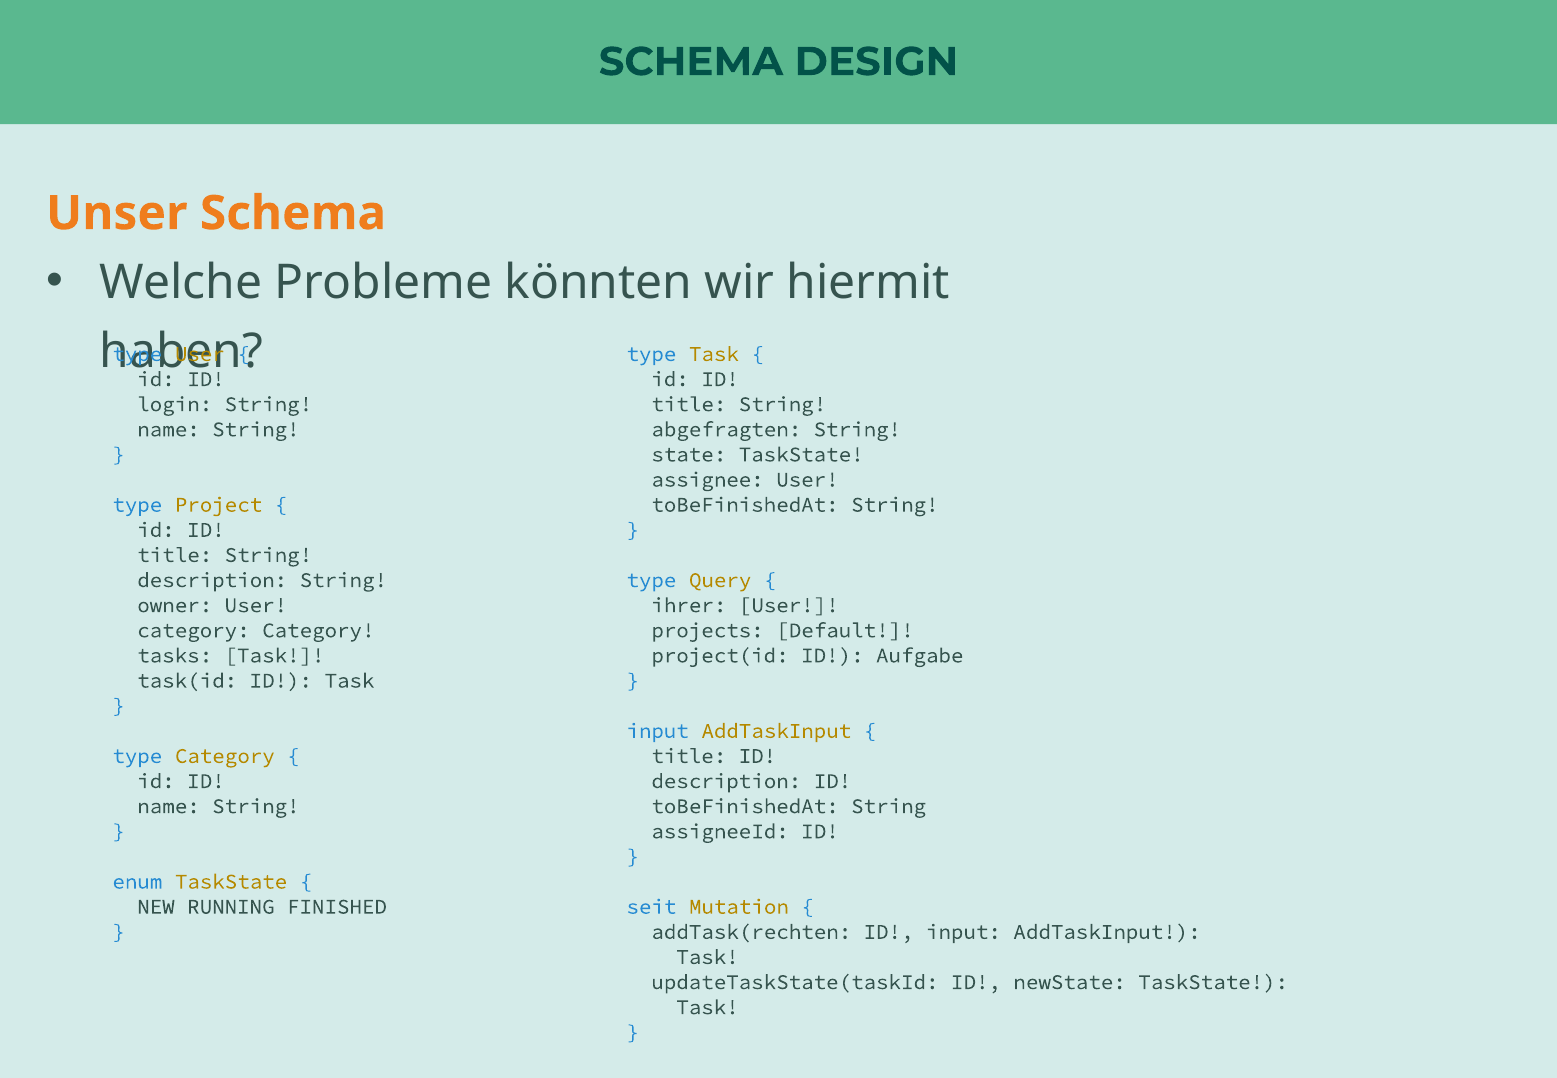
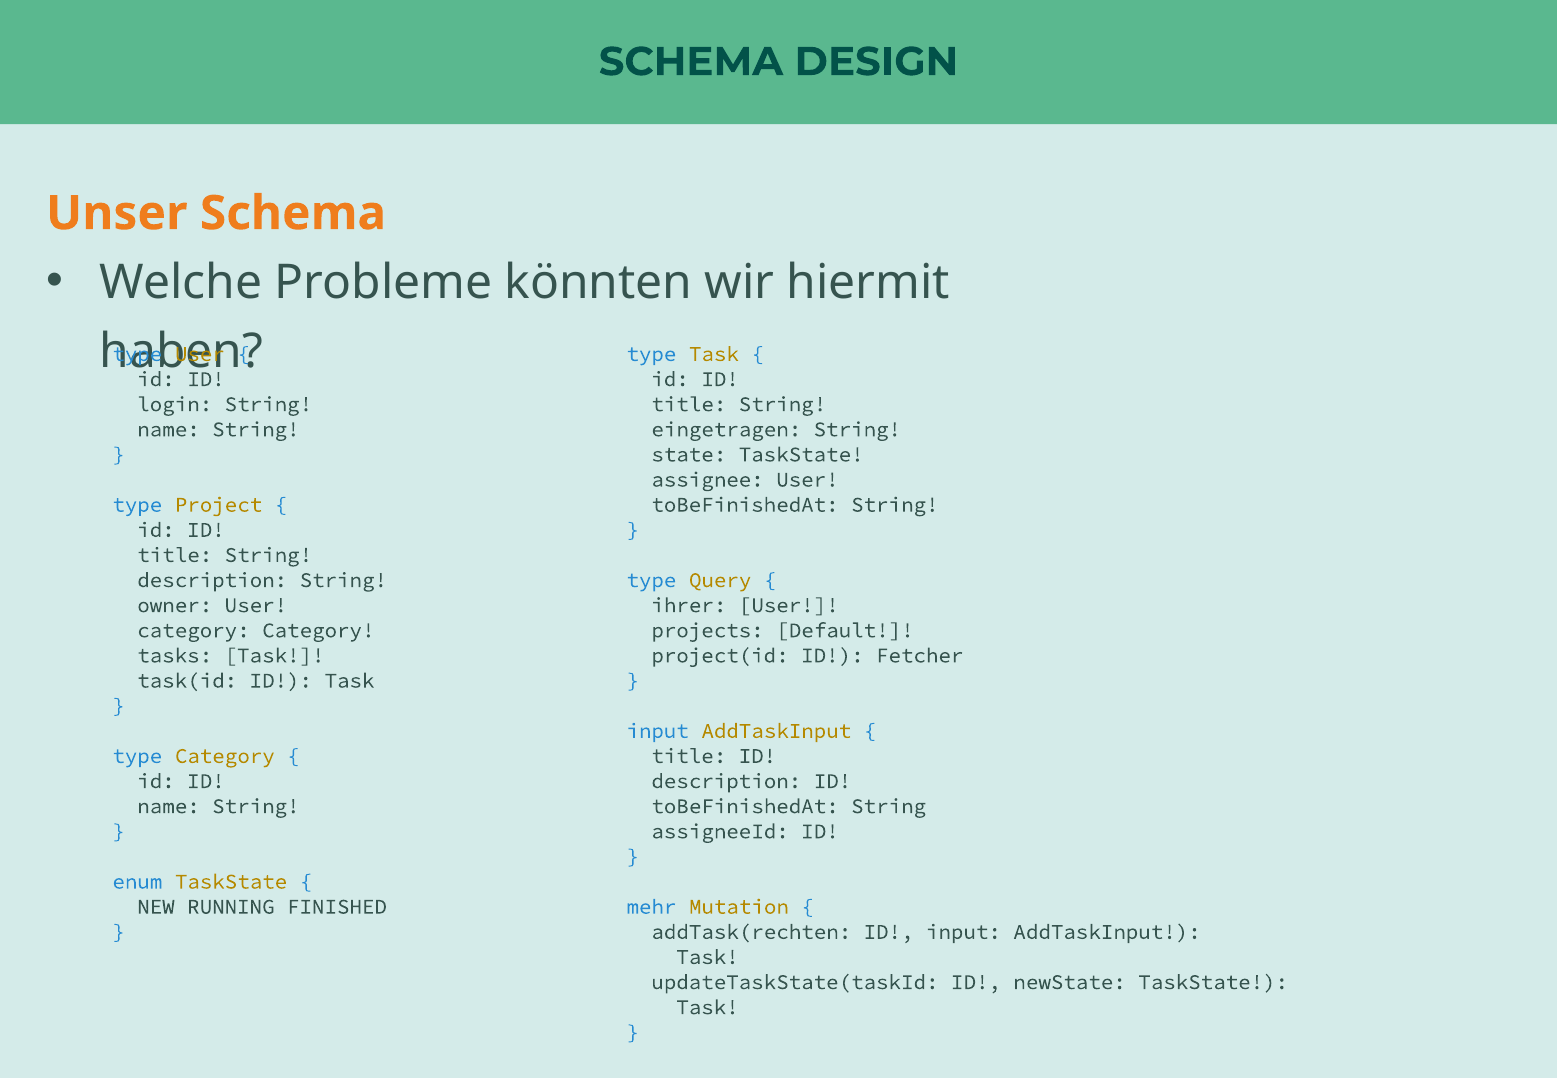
abgefragten: abgefragten -> eingetragen (726, 429)
Aufgabe: Aufgabe -> Fetcher (920, 655)
seit: seit -> mehr (651, 907)
